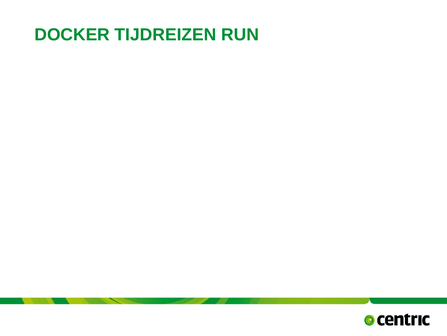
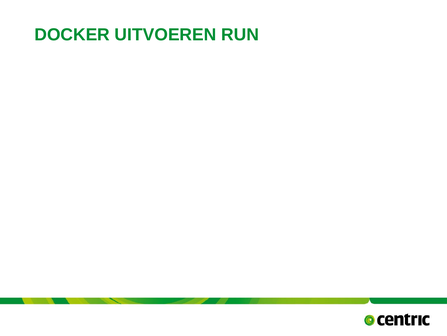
TIJDREIZEN: TIJDREIZEN -> UITVOEREN (166, 35)
